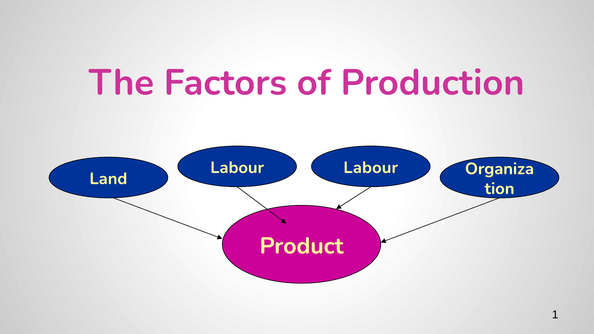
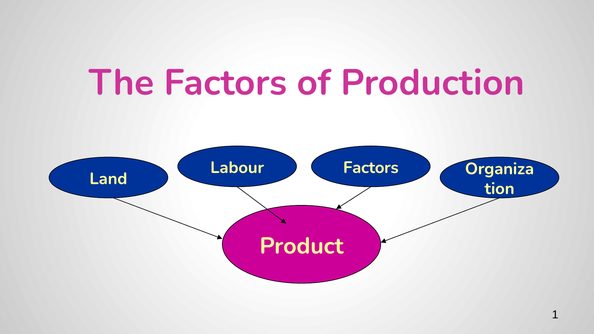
Labour Labour: Labour -> Factors (371, 168)
